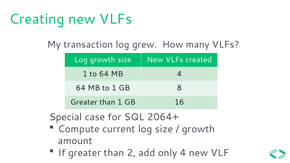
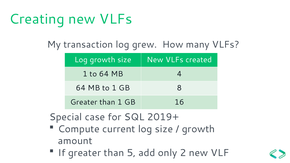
2064+: 2064+ -> 2019+ (163, 117)
2: 2 -> 5 (131, 153)
only 4: 4 -> 2 (183, 153)
